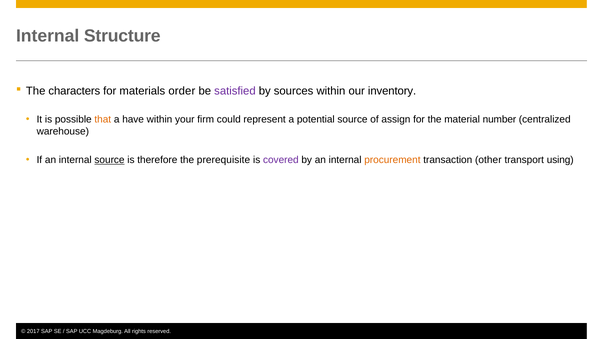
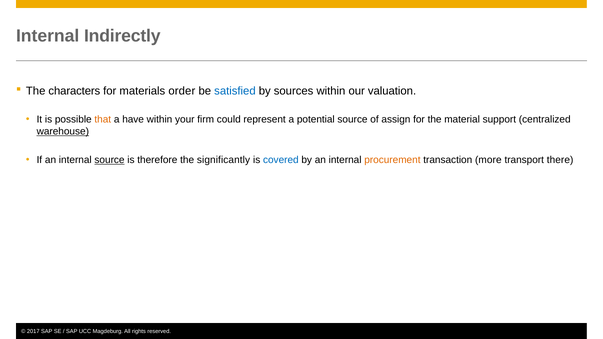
Structure: Structure -> Indirectly (122, 36)
satisfied colour: purple -> blue (235, 91)
inventory: inventory -> valuation (392, 91)
number: number -> support (499, 120)
warehouse underline: none -> present (63, 132)
prerequisite: prerequisite -> significantly (224, 160)
covered colour: purple -> blue (281, 160)
other: other -> more (488, 160)
using: using -> there (560, 160)
